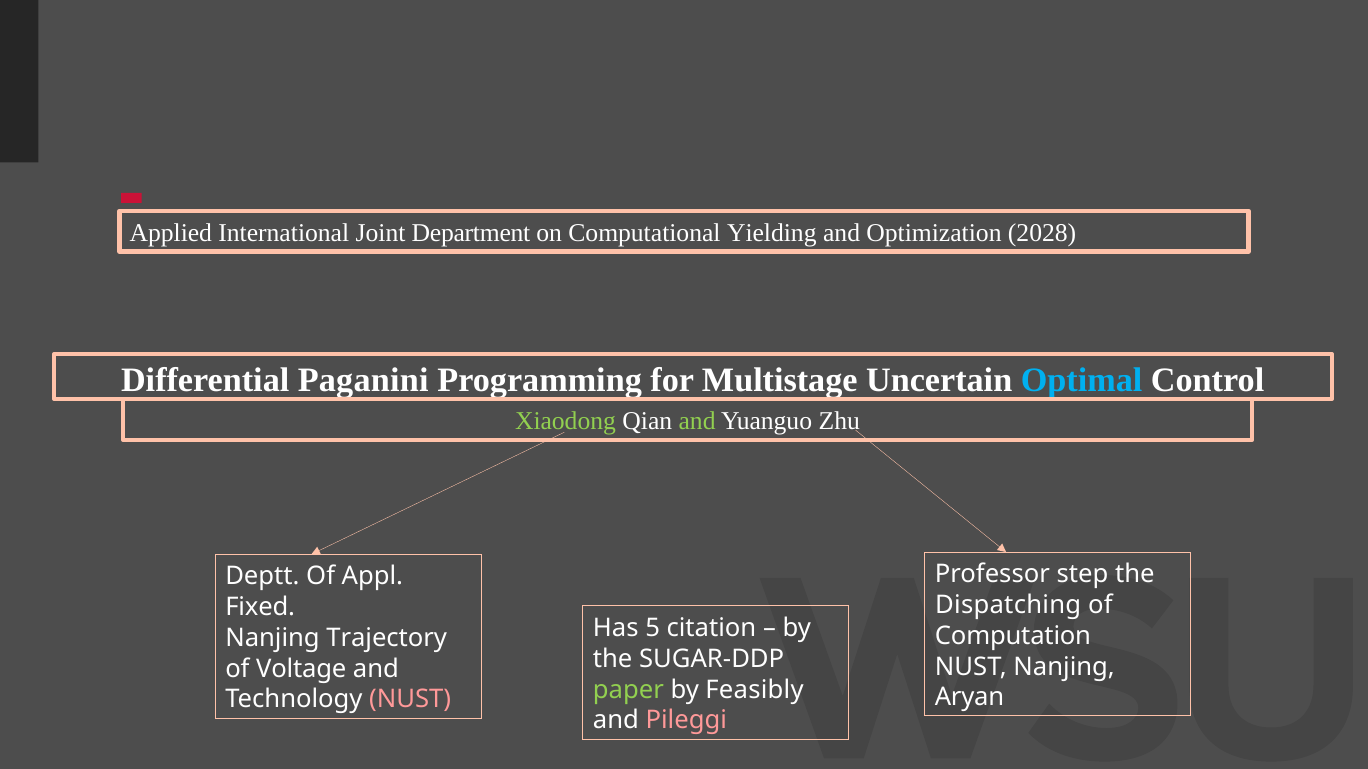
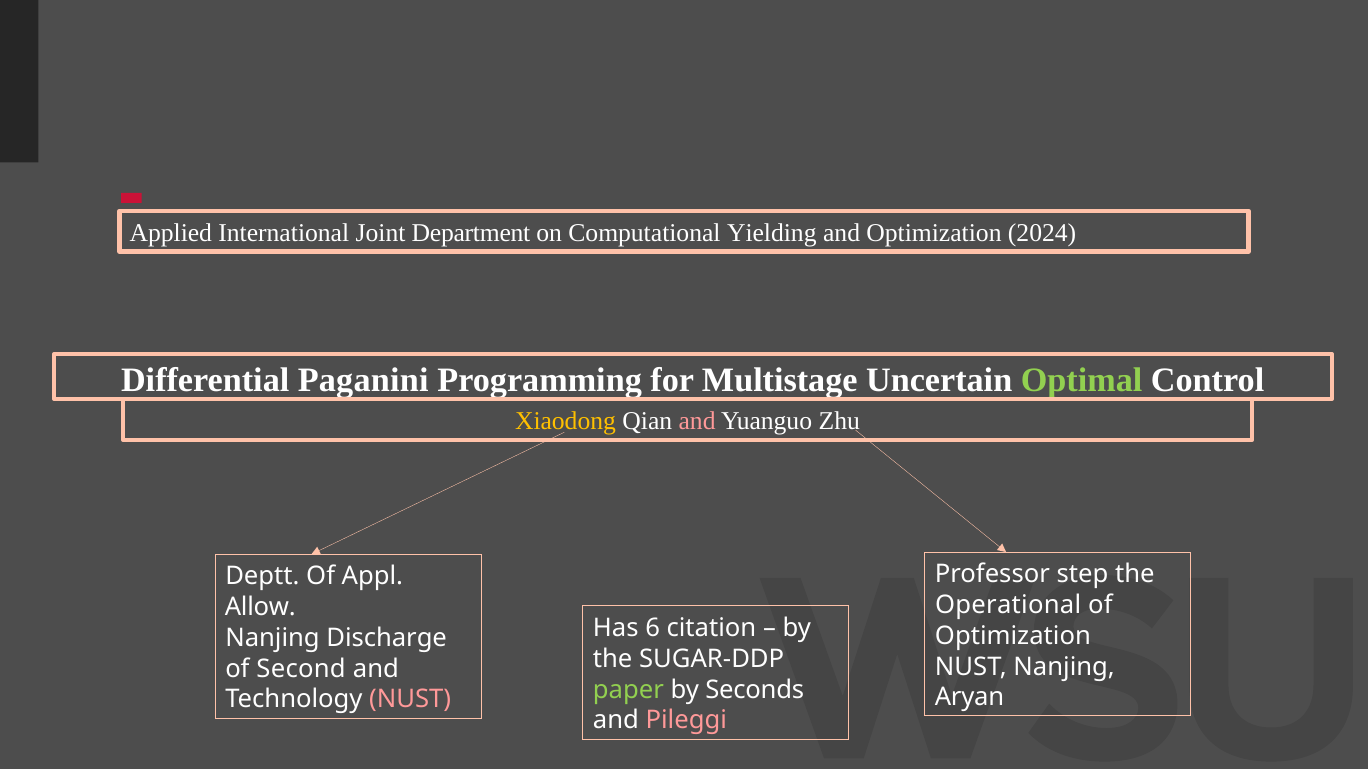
2028: 2028 -> 2024 (1042, 233)
Optimal colour: light blue -> light green (1082, 381)
Xiaodong colour: light green -> yellow (566, 421)
and colour: light green -> pink (697, 421)
Dispatching: Dispatching -> Operational (1008, 605)
Fixed: Fixed -> Allow (260, 608)
5: 5 -> 6 (653, 629)
Computation: Computation -> Optimization (1013, 636)
Trajectory: Trajectory -> Discharge (387, 638)
Voltage: Voltage -> Second (301, 669)
Feasibly: Feasibly -> Seconds (755, 690)
